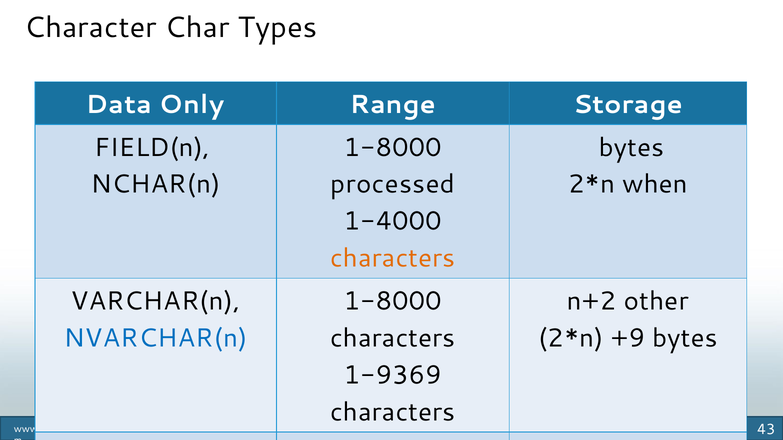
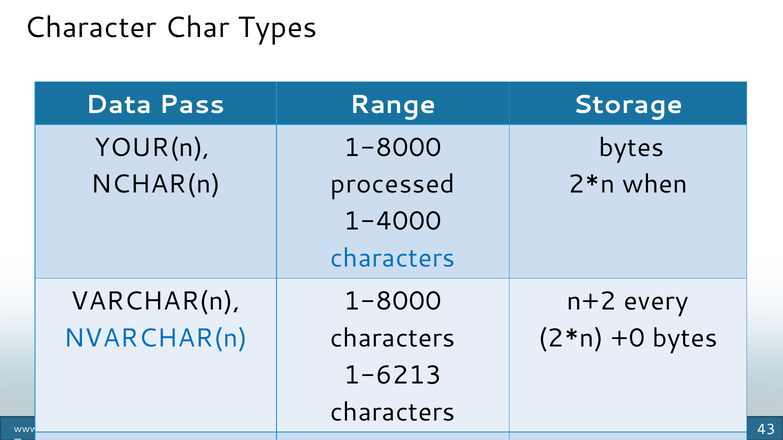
Only: Only -> Pass (192, 105)
FIELD(n: FIELD(n -> YOUR(n (152, 148)
characters colour: orange -> blue (393, 259)
other: other -> every (656, 301)
+9: +9 -> +0 (628, 338)
1-9369: 1-9369 -> 1-6213 (393, 375)
